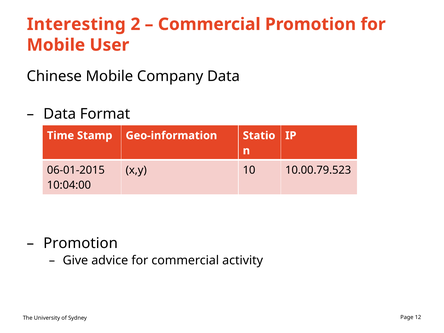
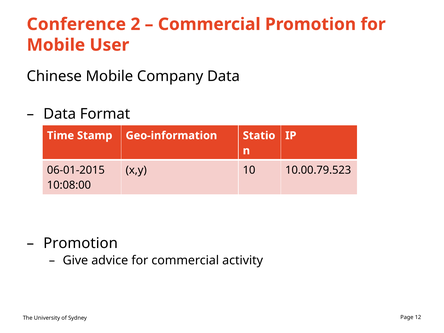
Interesting: Interesting -> Conference (76, 24)
10:04:00: 10:04:00 -> 10:08:00 (69, 185)
